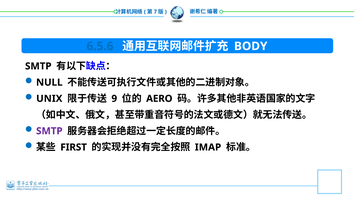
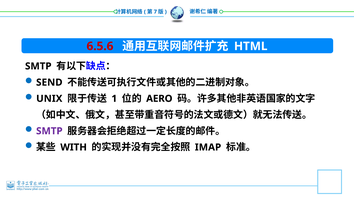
6.5.6 colour: blue -> red (100, 46)
BODY: BODY -> HTML (251, 46)
NULL: NULL -> SEND (49, 82)
9: 9 -> 1 (114, 99)
FIRST: FIRST -> WITH (74, 147)
